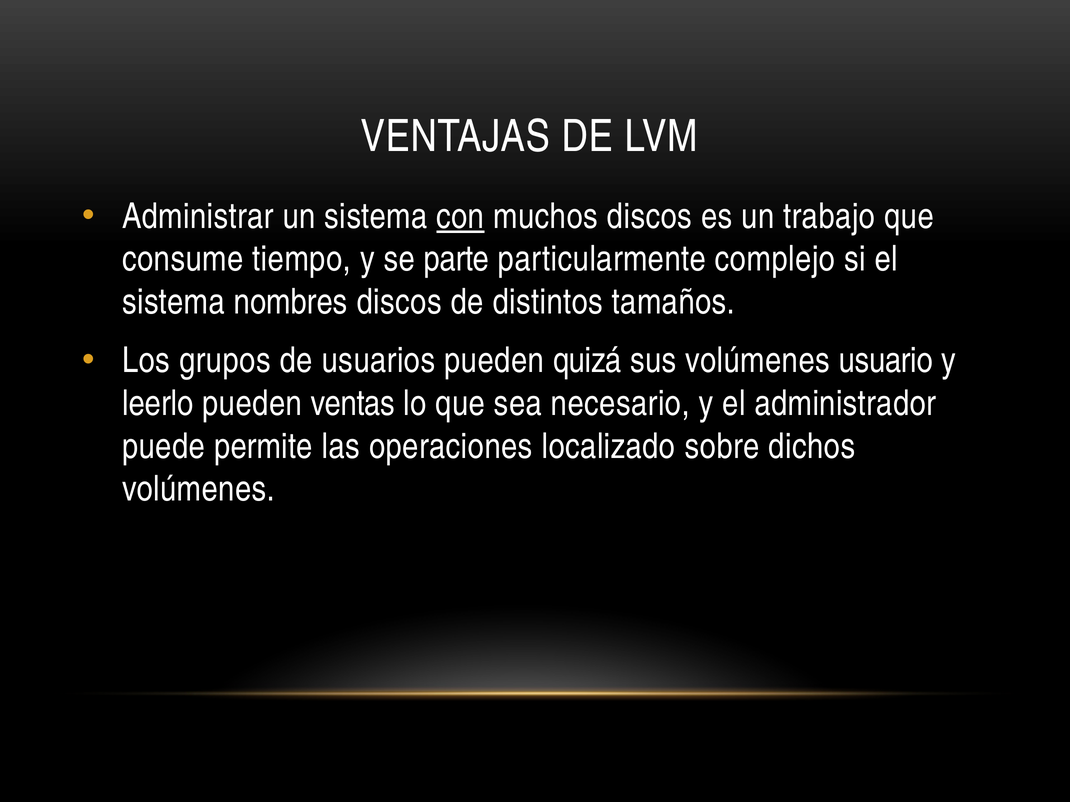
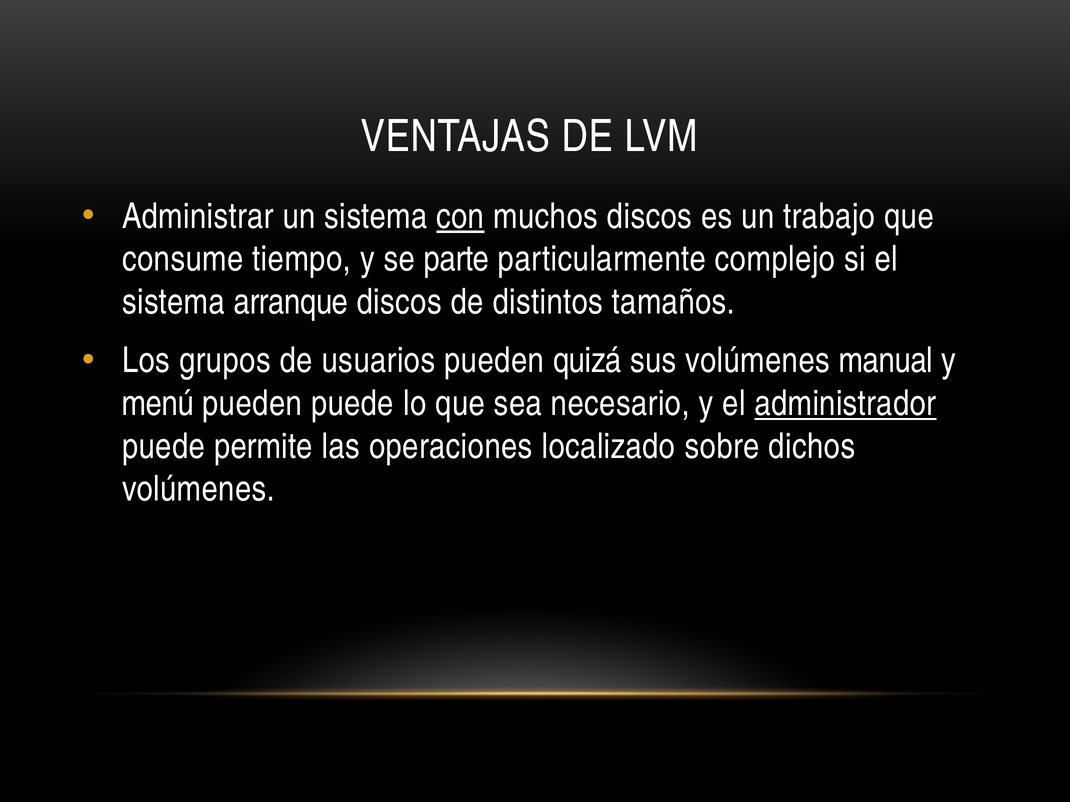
nombres: nombres -> arranque (291, 302)
usuario: usuario -> manual (886, 361)
leerlo: leerlo -> menú (158, 404)
pueden ventas: ventas -> puede (352, 404)
administrador underline: none -> present (845, 404)
